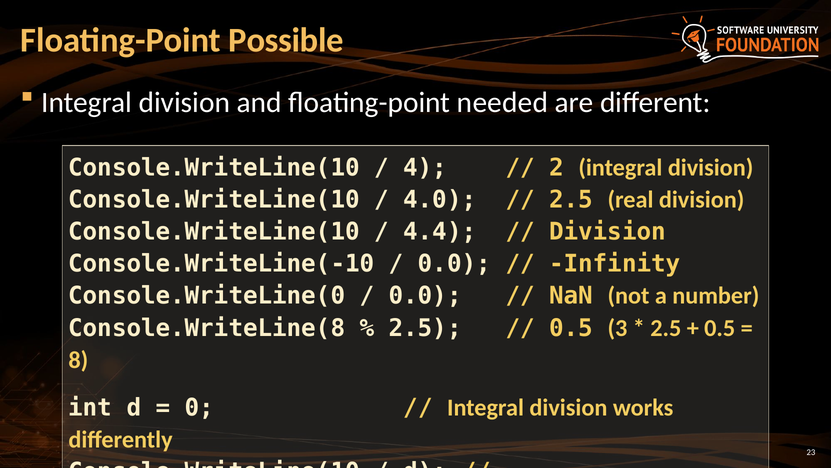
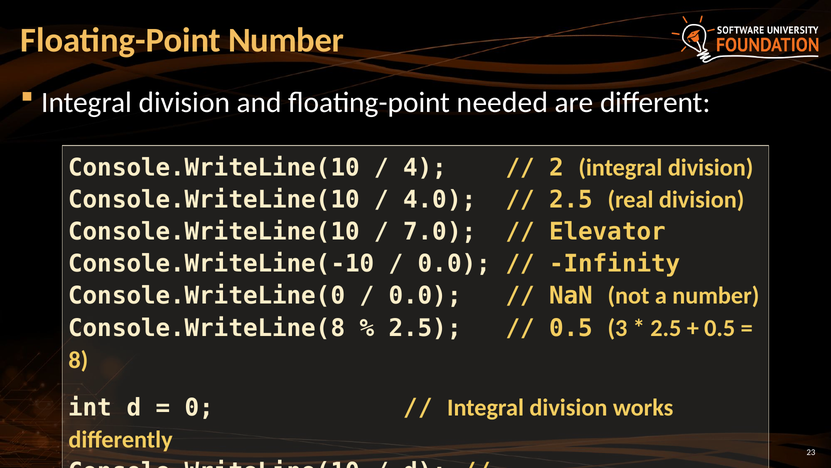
Floating-Point Possible: Possible -> Number (286, 40)
4.4: 4.4 -> 7.0 (440, 232)
Division: Division -> Elevator (608, 232)
